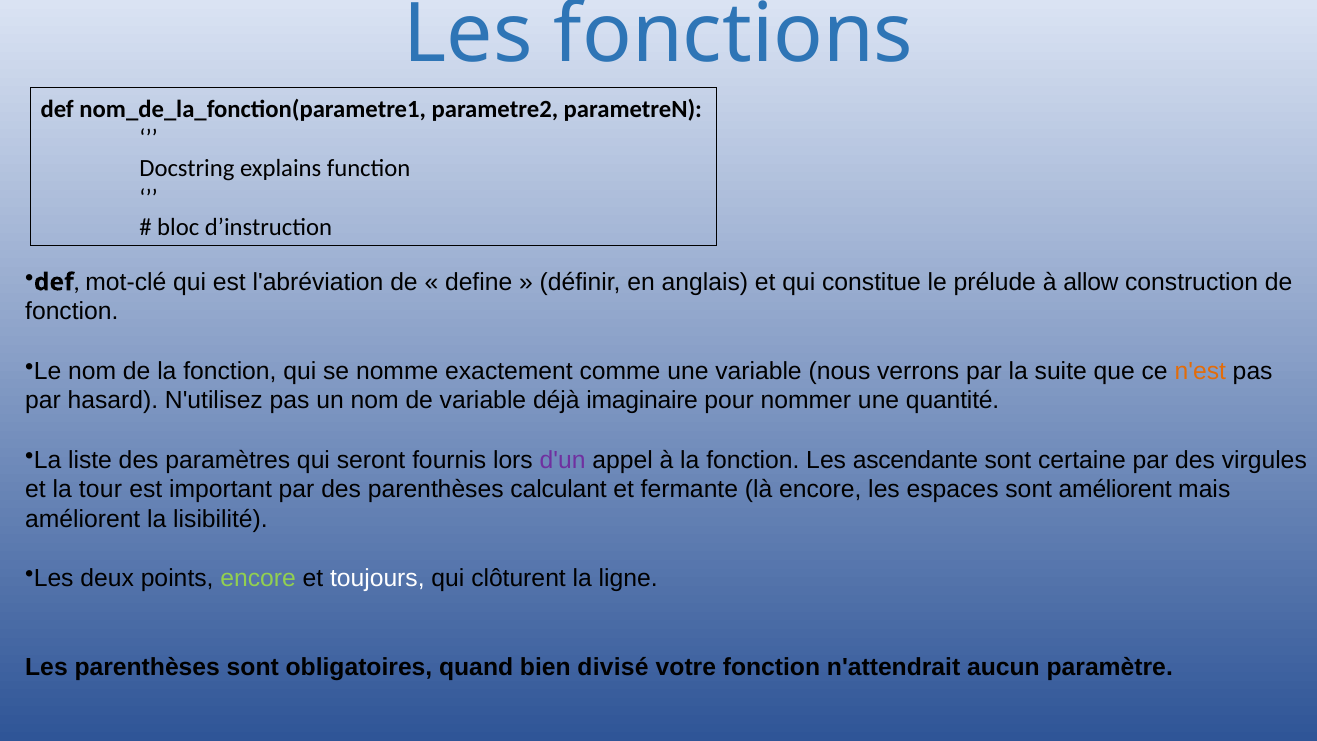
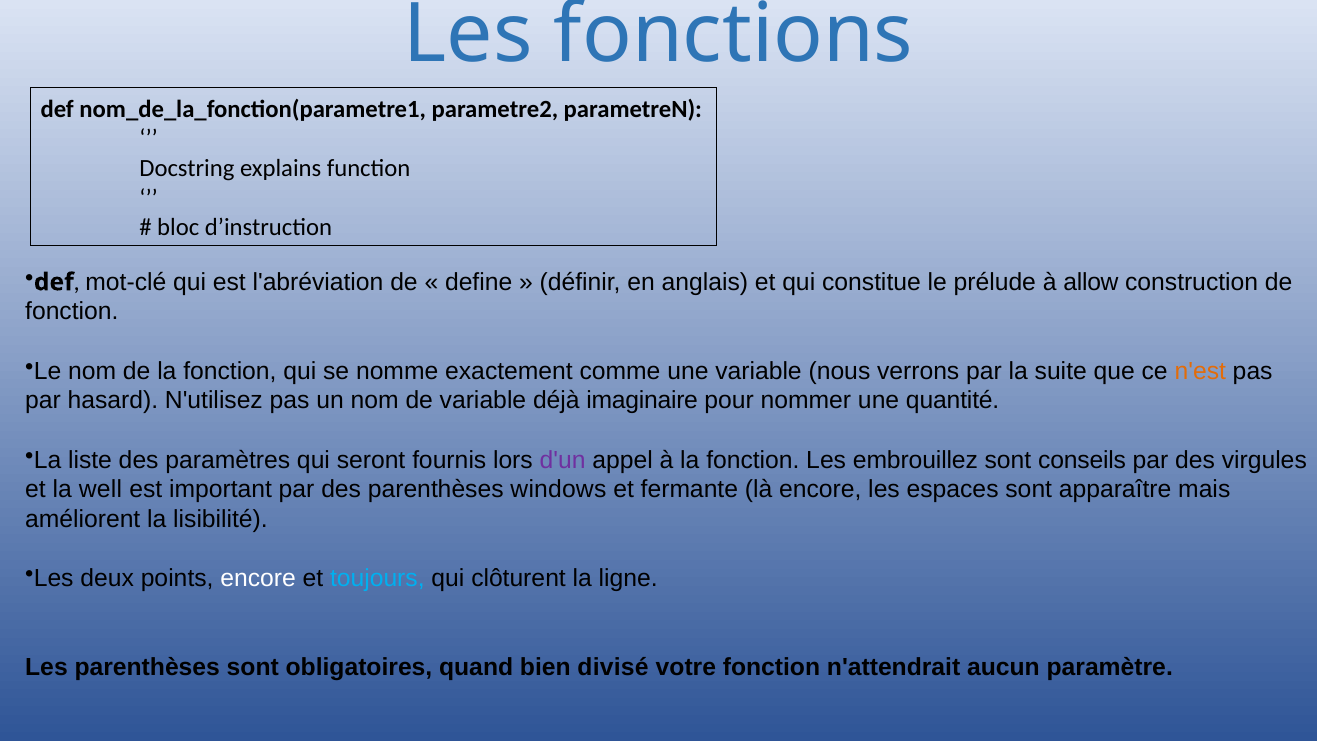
ascendante: ascendante -> embrouillez (915, 460)
certaine: certaine -> conseils (1082, 460)
tour: tour -> well (100, 489)
calculant: calculant -> windows (558, 489)
sont améliorent: améliorent -> apparaître (1115, 489)
encore colour: light green -> white (258, 578)
toujours colour: white -> light blue (377, 578)
